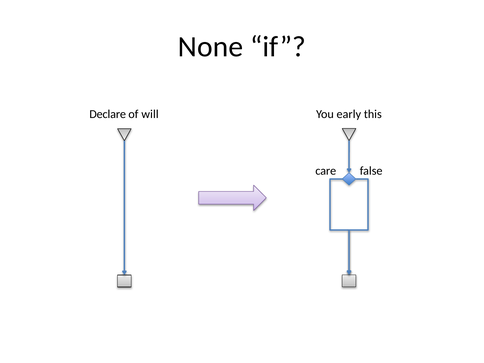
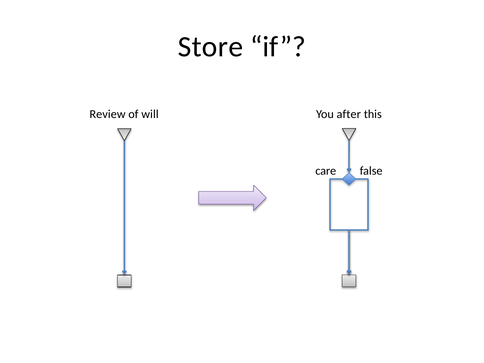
None: None -> Store (210, 47)
Declare: Declare -> Review (108, 114)
early: early -> after (349, 114)
